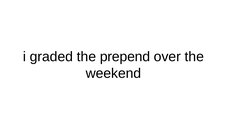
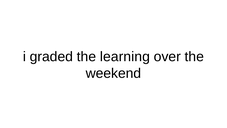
prepend: prepend -> learning (125, 56)
